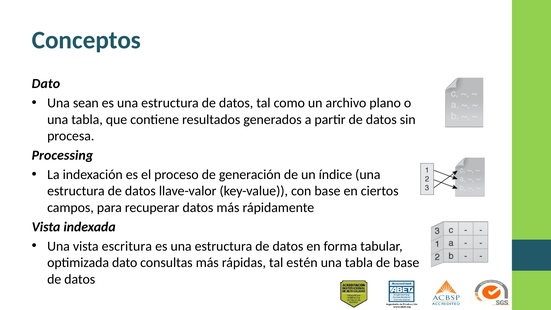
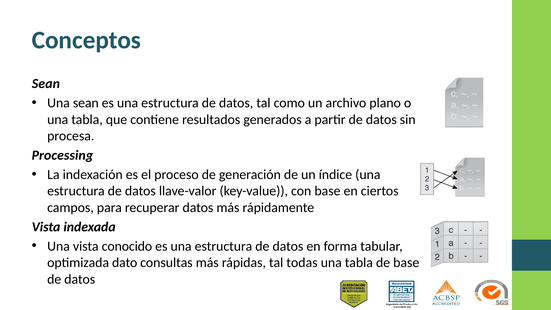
Dato: Dato -> Sean (46, 84)
escritura: escritura -> conocido (127, 246)
estén: estén -> todas (302, 263)
